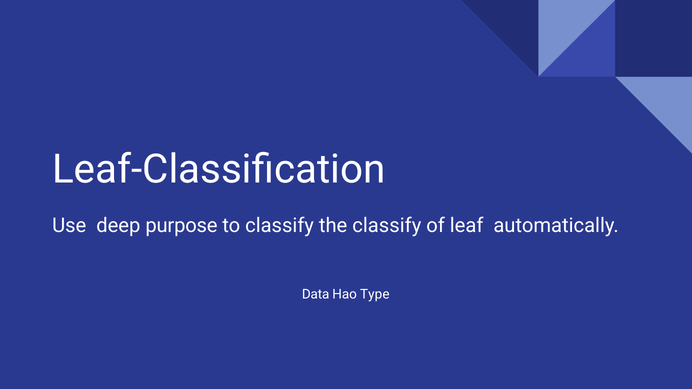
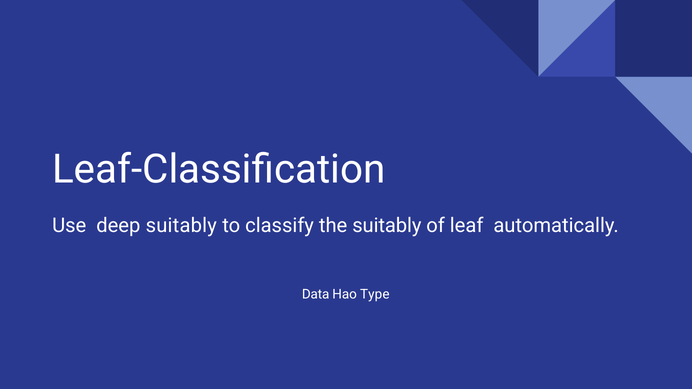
deep purpose: purpose -> suitably (181, 226)
the classify: classify -> suitably (387, 226)
